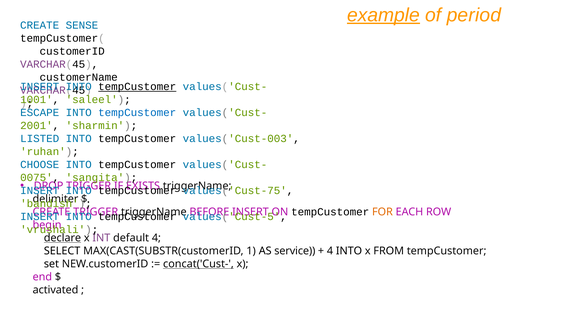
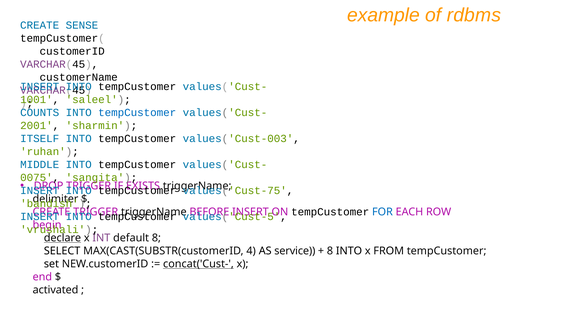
example underline: present -> none (383, 15)
period: period -> rdbms (474, 15)
tempCustomer underline: present -> none (137, 87)
ESCAPE: ESCAPE -> COUNTS (40, 113)
LISTED: LISTED -> ITSELF (40, 139)
CHOOSE: CHOOSE -> MIDDLE (40, 165)
FOR colour: orange -> blue (382, 212)
default 4: 4 -> 8 (156, 238)
1: 1 -> 4 (251, 251)
4: 4 -> 8 (330, 251)
